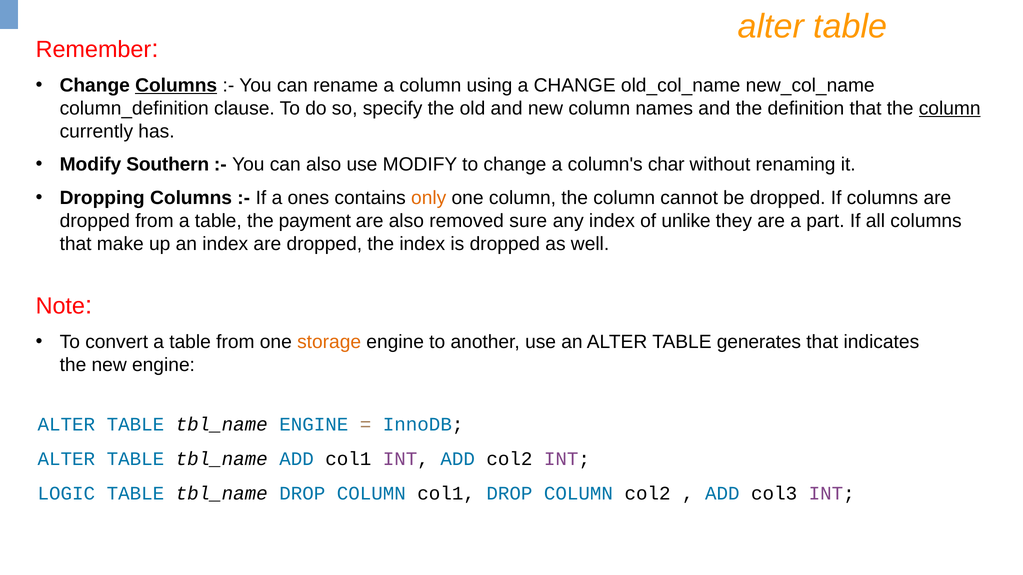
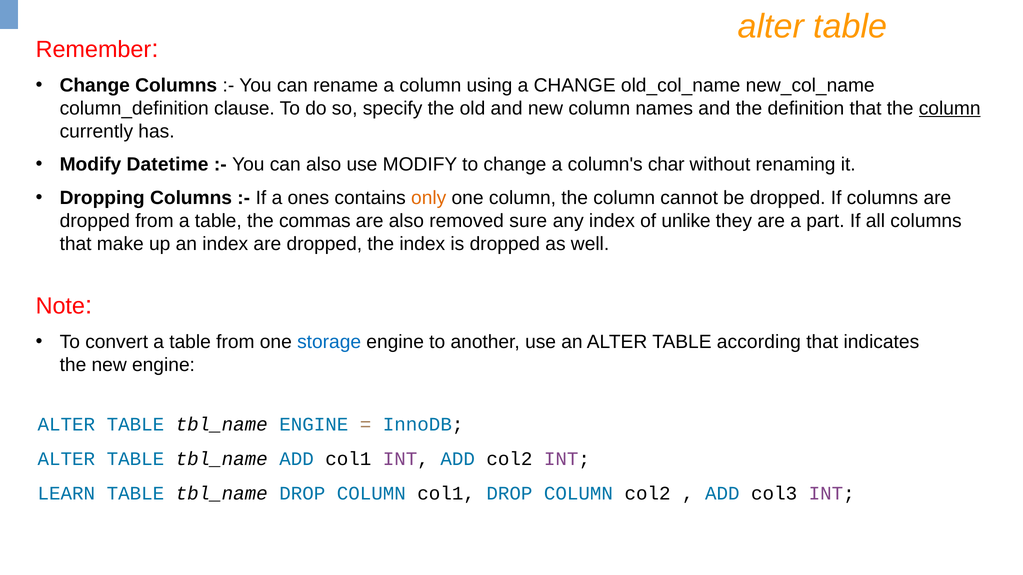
Columns underline: present -> none (176, 85)
Southern: Southern -> Datetime (168, 165)
payment: payment -> commas (315, 221)
storage colour: orange -> blue (329, 342)
generates: generates -> according (759, 342)
LOGIC: LOGIC -> LEARN (66, 494)
